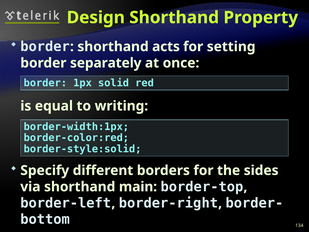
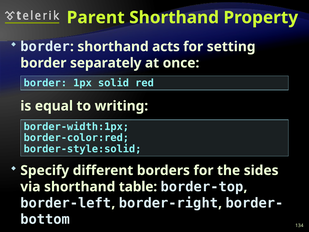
Design: Design -> Parent (96, 18)
main: main -> table (138, 187)
